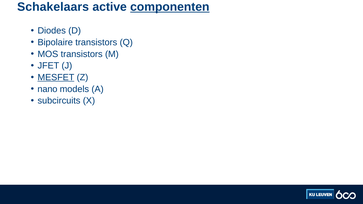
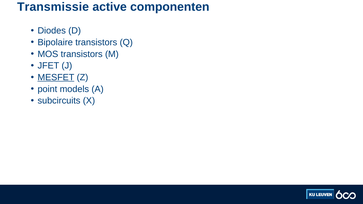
Schakelaars: Schakelaars -> Transmissie (53, 7)
componenten underline: present -> none (170, 7)
nano: nano -> point (47, 89)
